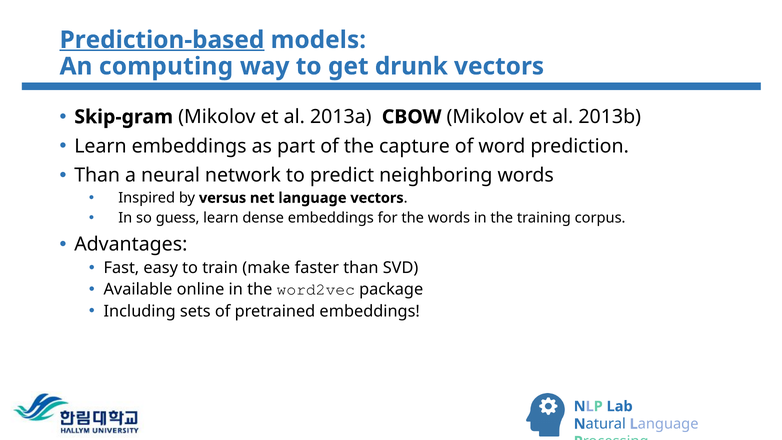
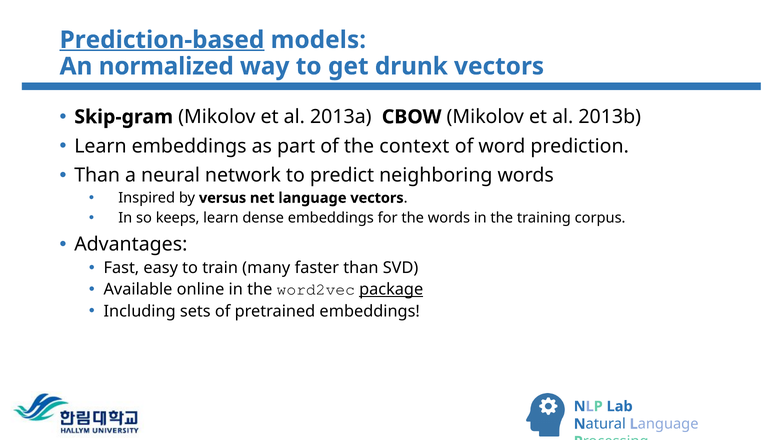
computing: computing -> normalized (166, 66)
capture: capture -> context (414, 146)
guess: guess -> keeps (178, 218)
make: make -> many (266, 268)
package underline: none -> present (391, 289)
